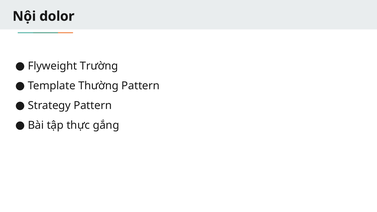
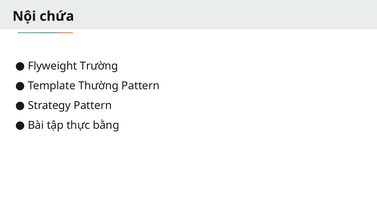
dolor: dolor -> chứa (57, 16)
gắng: gắng -> bằng (106, 125)
